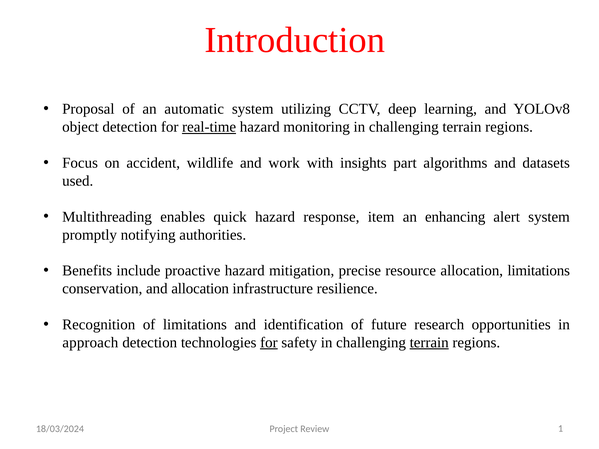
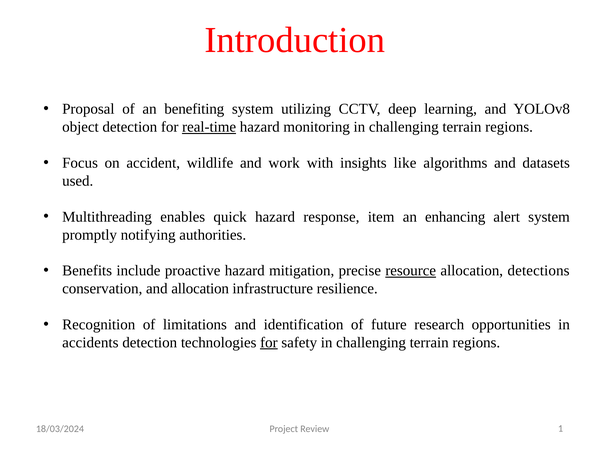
automatic: automatic -> benefiting (194, 109)
part: part -> like (405, 163)
resource underline: none -> present (411, 271)
allocation limitations: limitations -> detections (539, 271)
approach: approach -> accidents (90, 343)
terrain underline: present -> none (429, 343)
